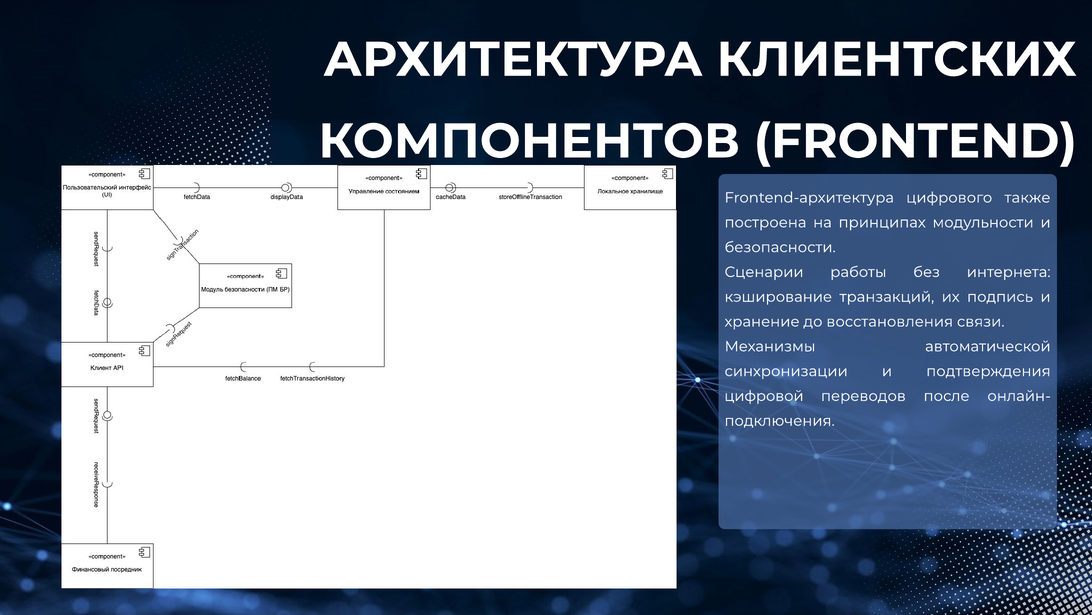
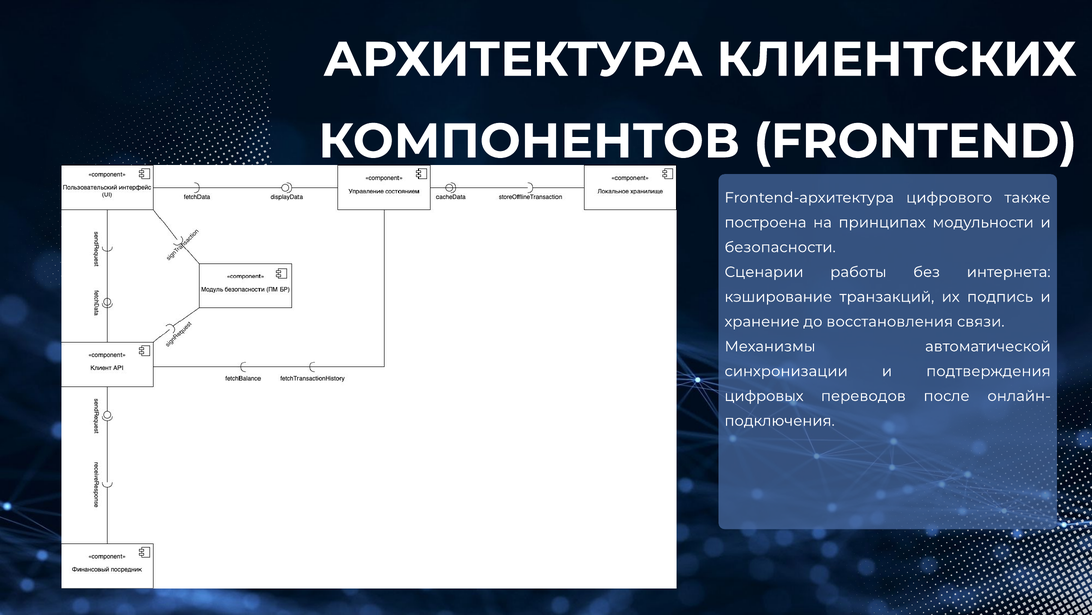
цифровой: цифровой -> цифровых (764, 396)
